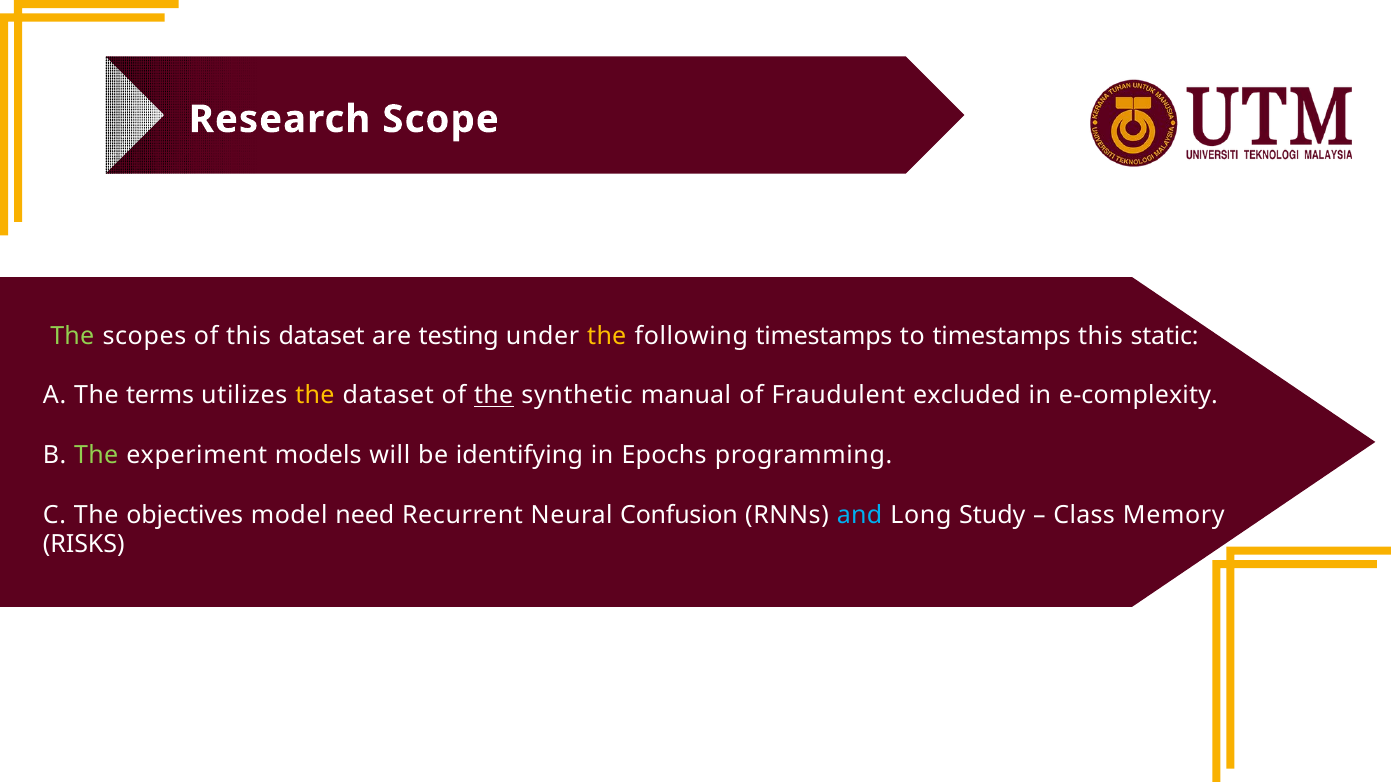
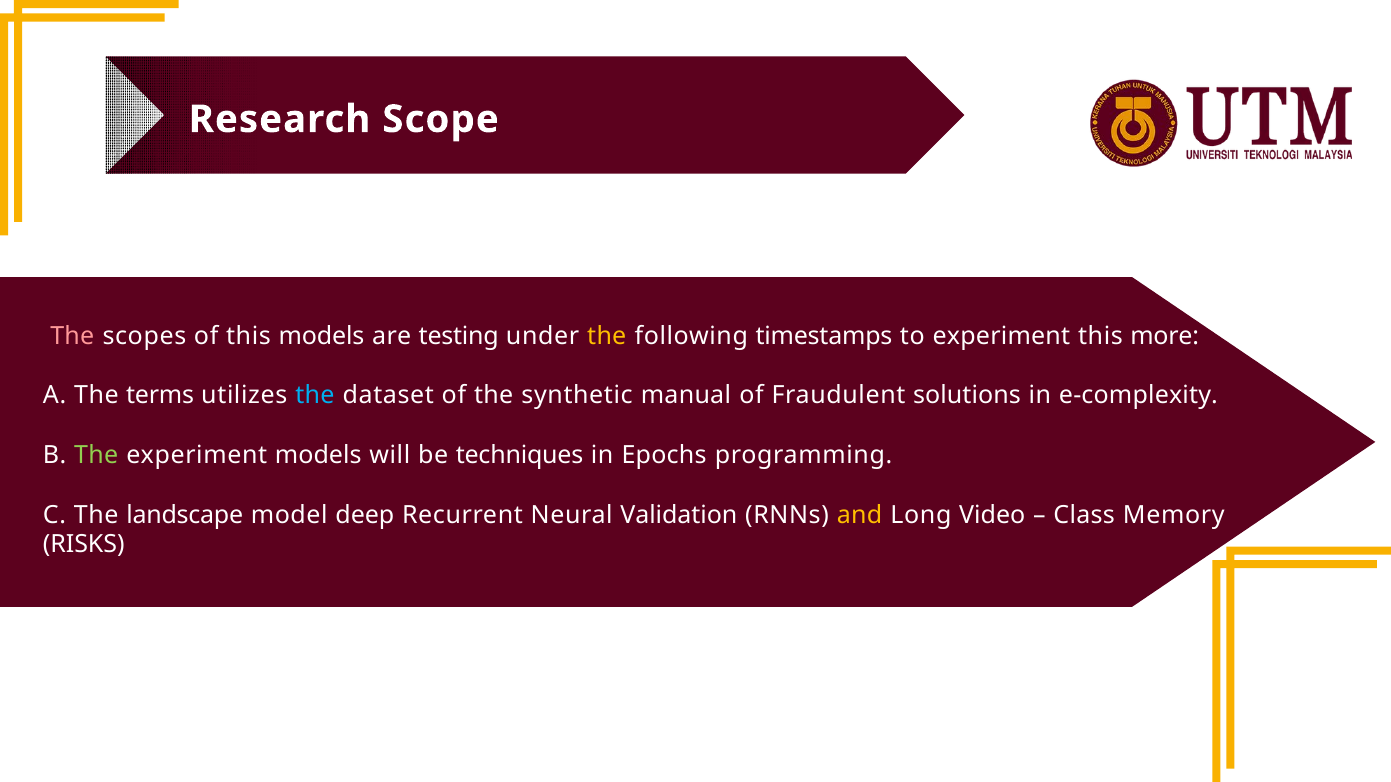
The colour: light green -> pink (72, 336)
this dataset: dataset -> models (322, 336)
to timestamps: timestamps -> experiment (1001, 336)
static: static -> more (1165, 336)
the colour: yellow -> light blue (315, 396)
the underline: present -> none (494, 396)
excluded: excluded -> solutions (967, 396)
identifying: identifying -> techniques (520, 456)
objectives: objectives -> landscape (185, 515)
need: need -> deep (365, 515)
Confusion: Confusion -> Validation (679, 515)
and colour: light blue -> yellow (860, 515)
Study: Study -> Video (992, 515)
